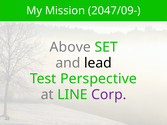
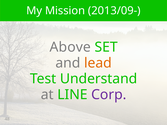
2047/09-: 2047/09- -> 2013/09- (114, 11)
lead colour: black -> orange (98, 63)
Perspective: Perspective -> Understand (99, 79)
